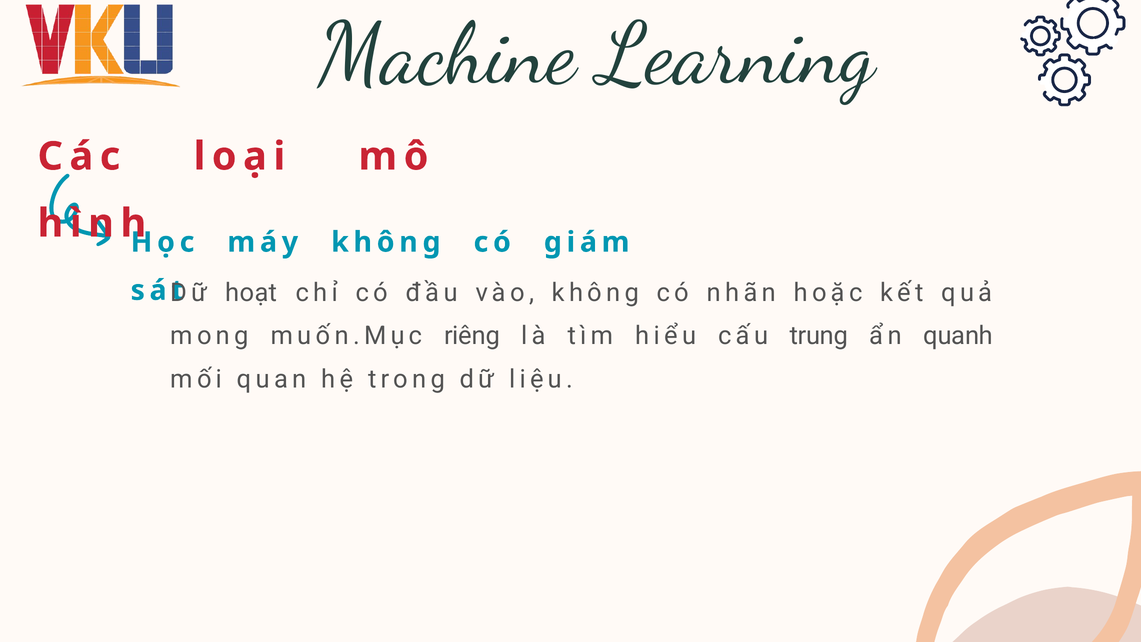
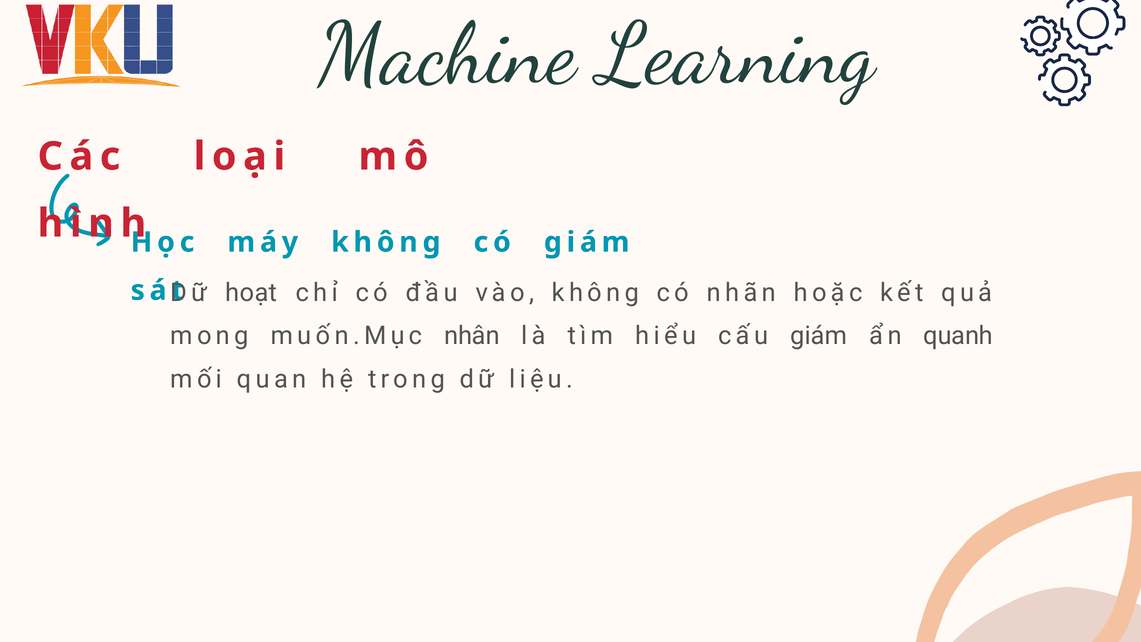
riêng: riêng -> nhân (472, 336)
cấu trung: trung -> giám (819, 336)
